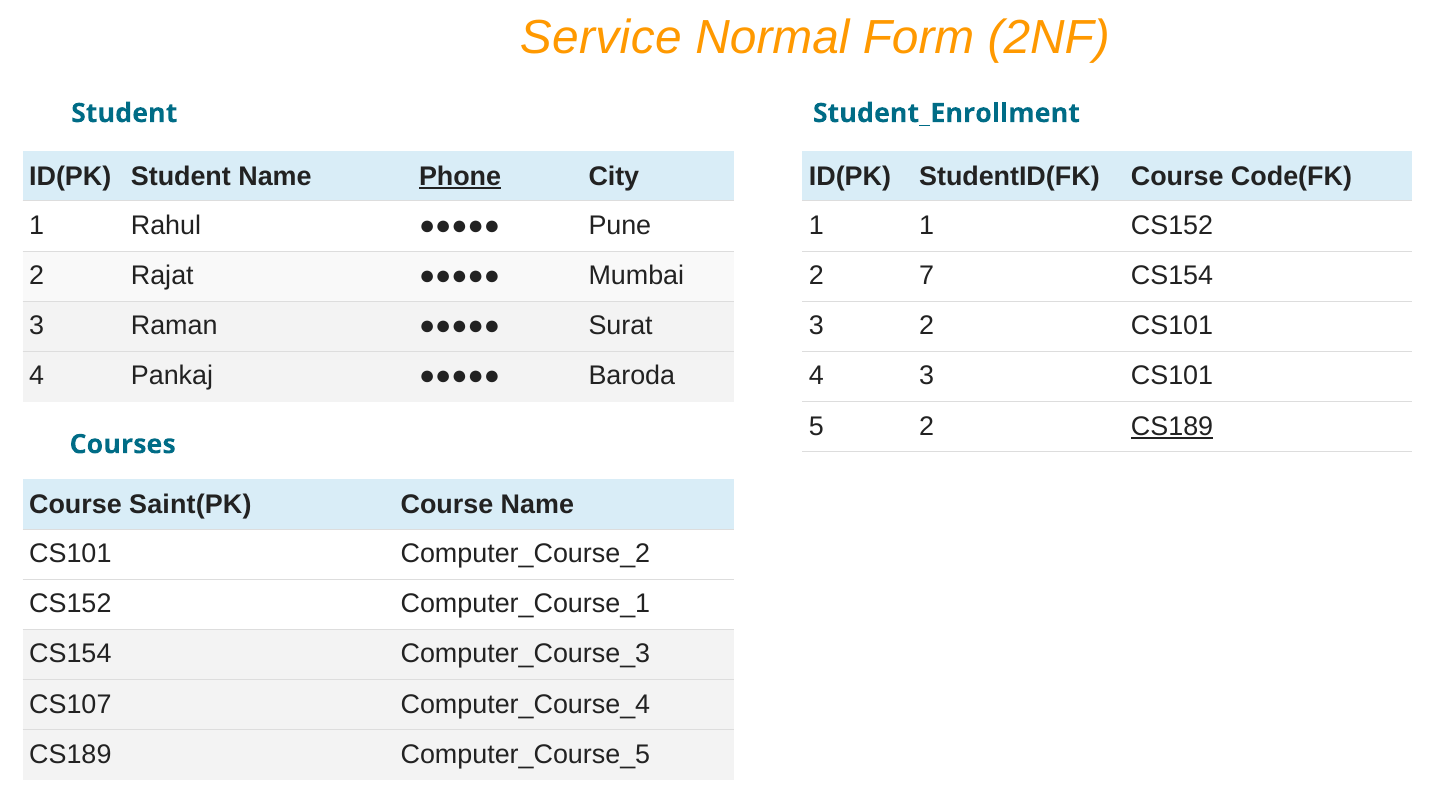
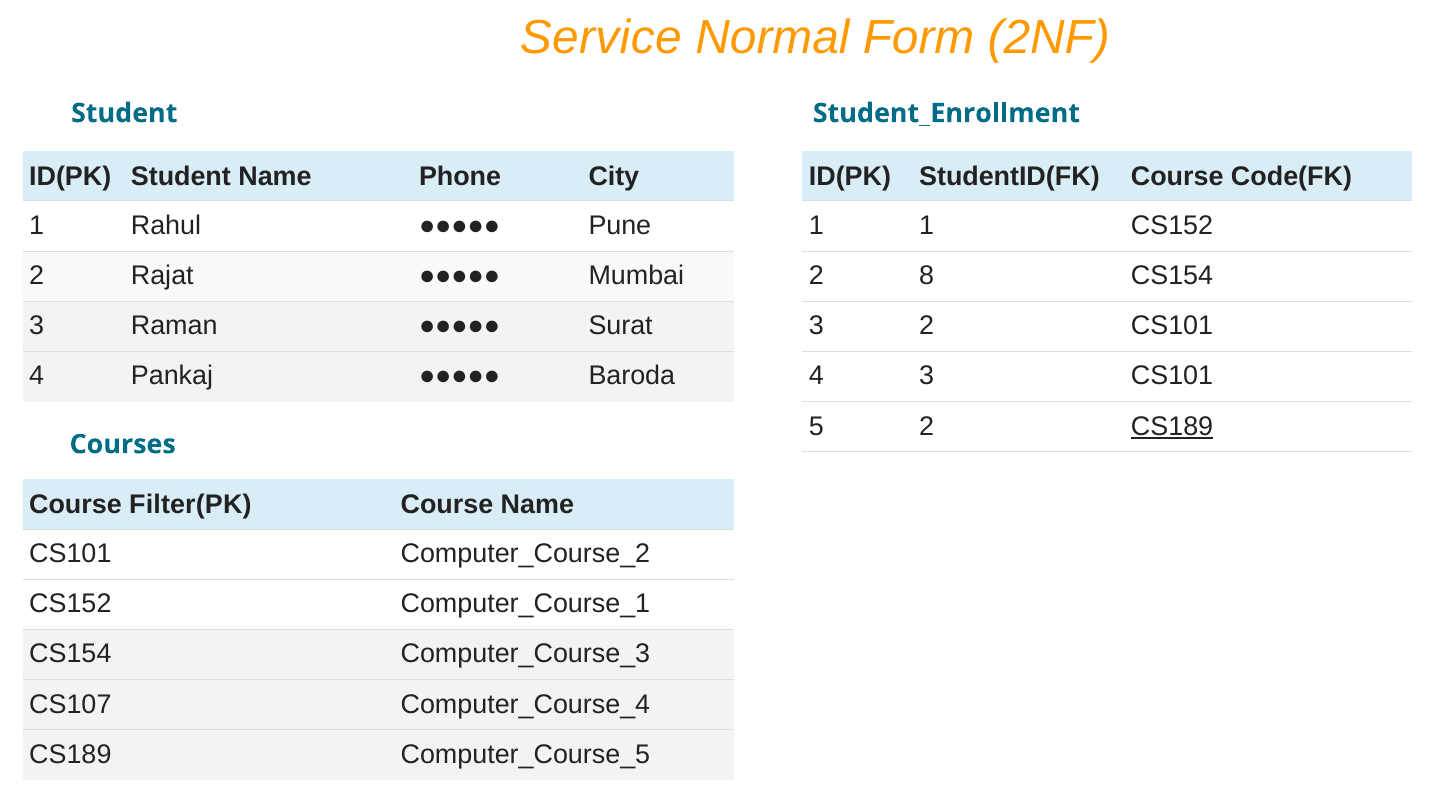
Phone underline: present -> none (460, 176)
7: 7 -> 8 (927, 276)
Saint(PK: Saint(PK -> Filter(PK (190, 505)
